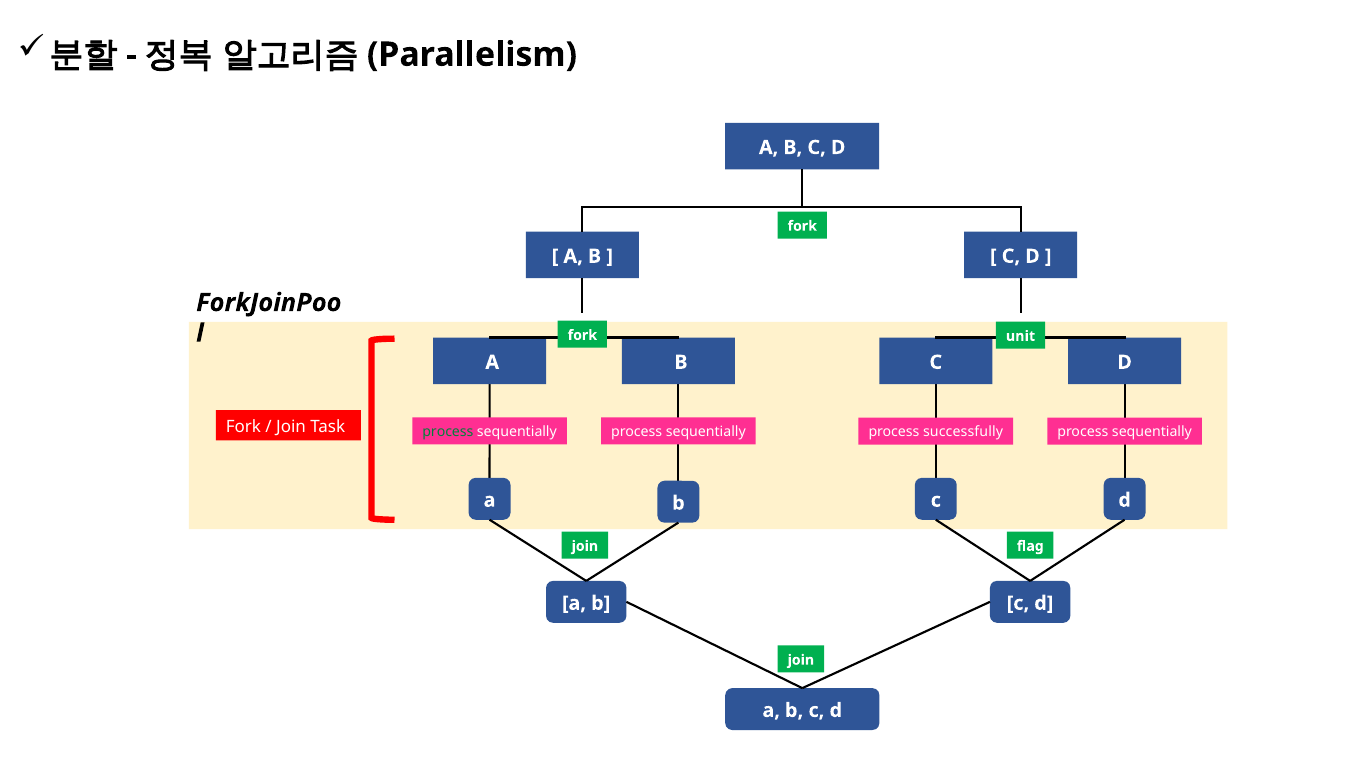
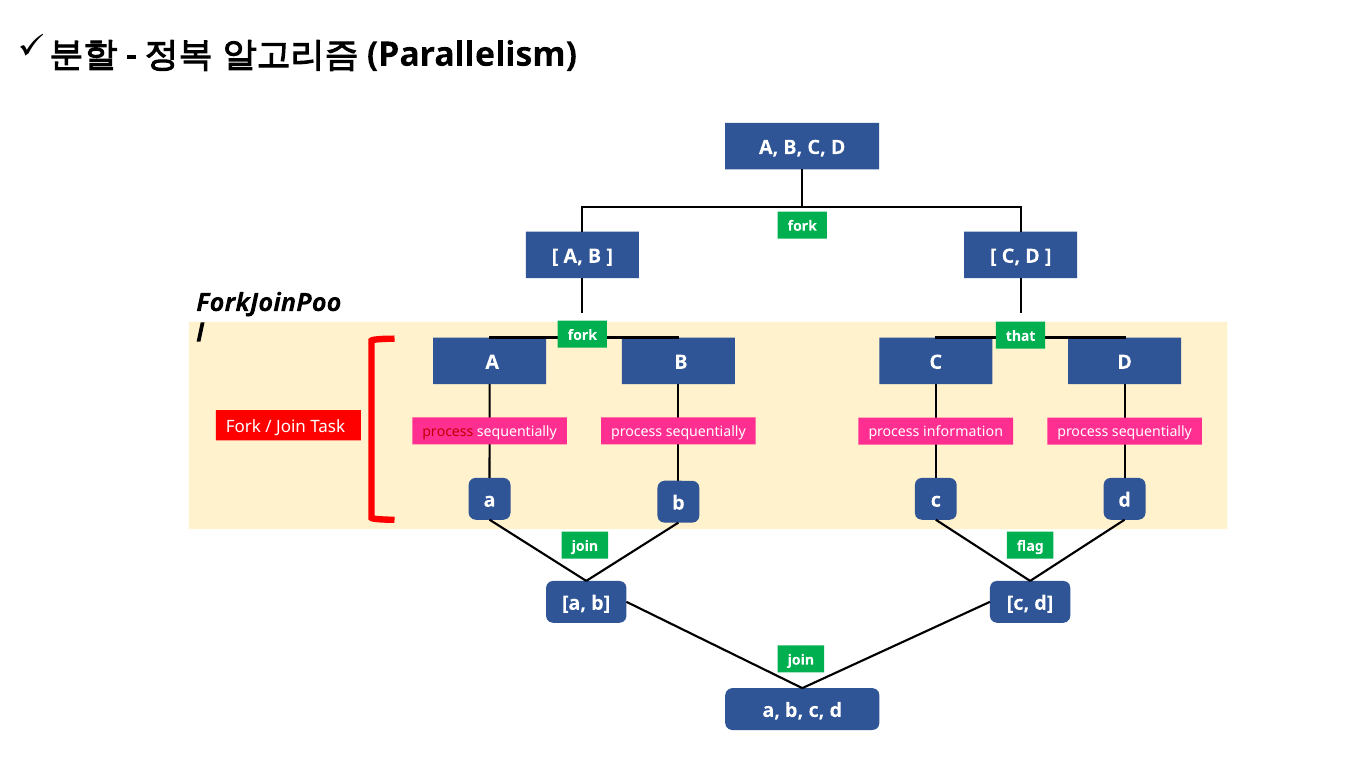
unit: unit -> that (1021, 336)
process colour: green -> red (448, 432)
successfully: successfully -> information (963, 432)
